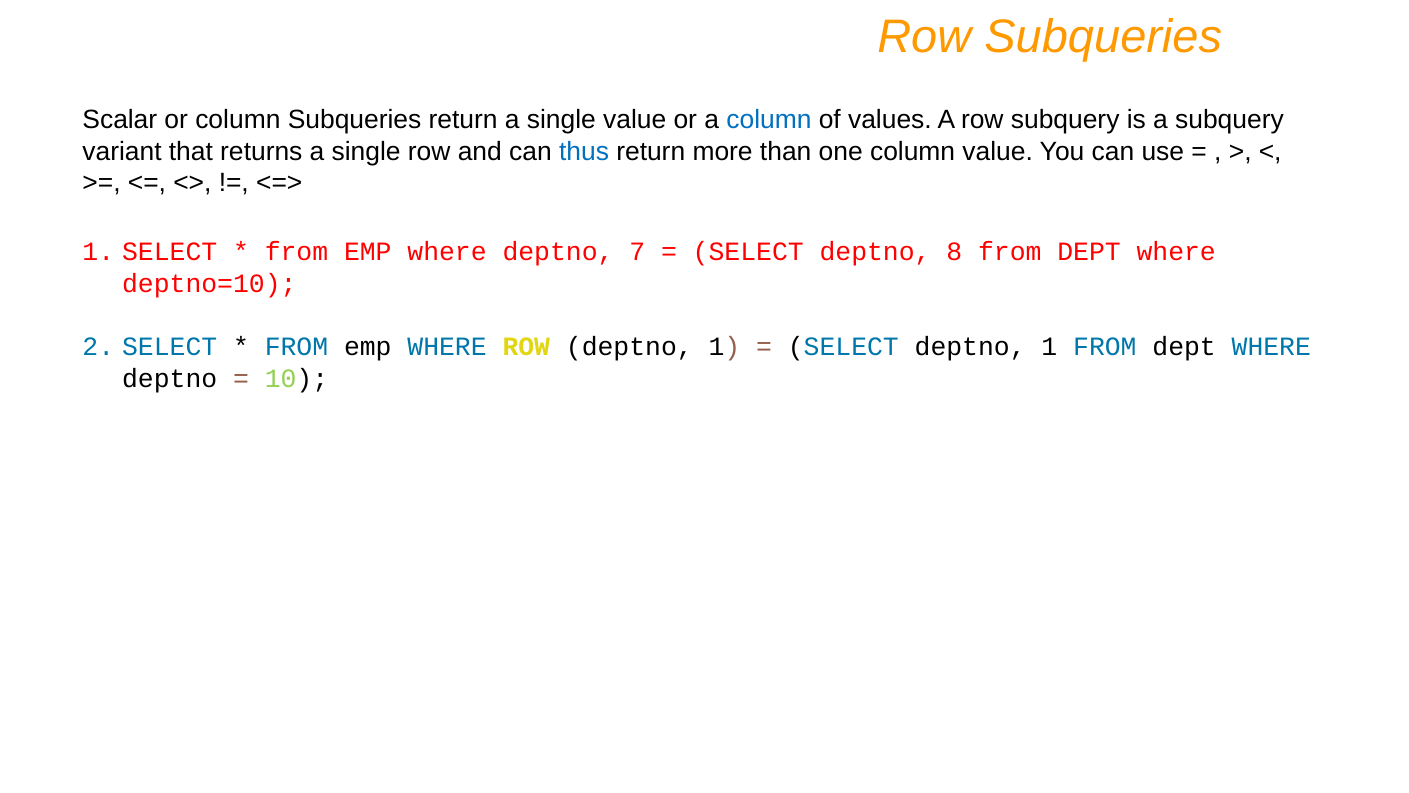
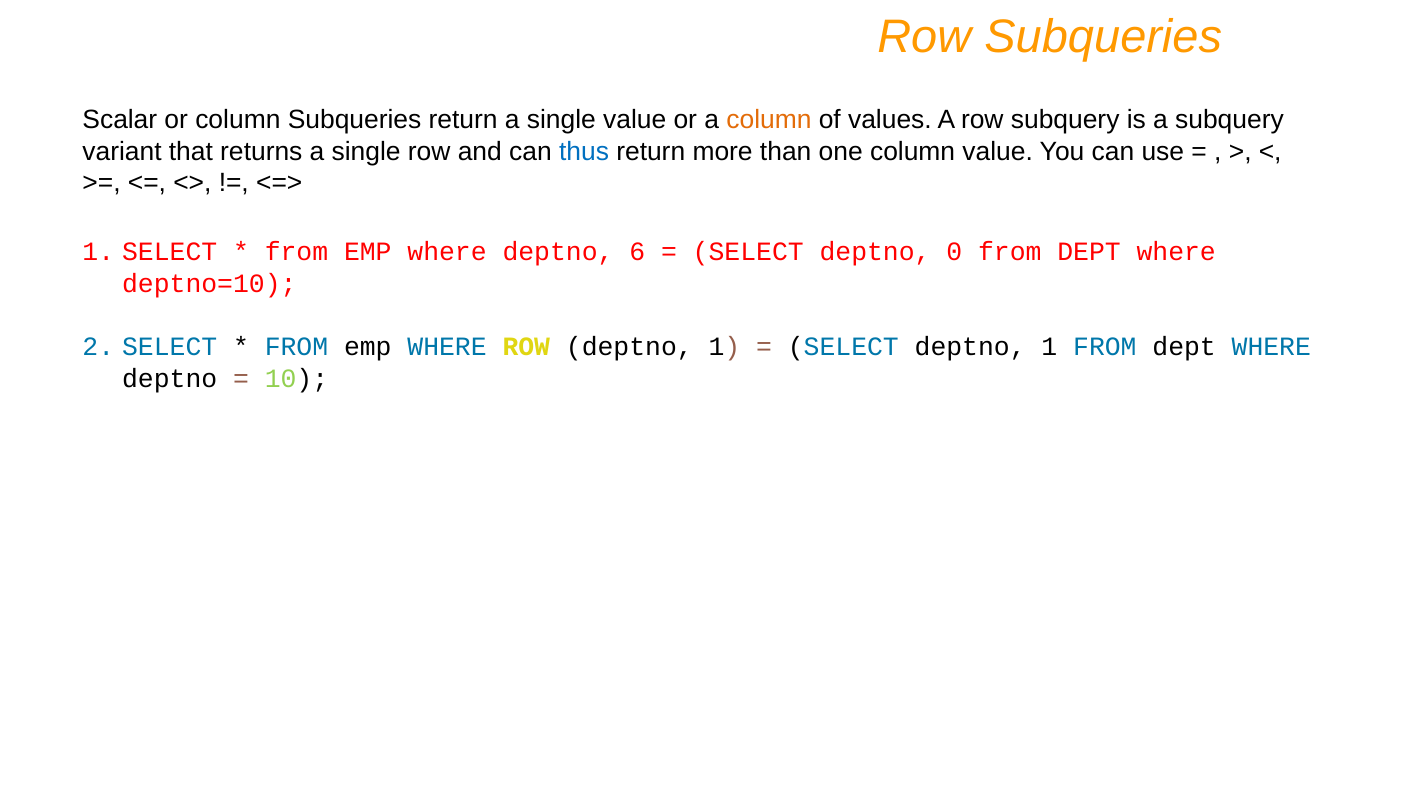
column colour: blue -> orange (769, 120)
7: 7 -> 6 (637, 252)
8: 8 -> 0 (954, 252)
